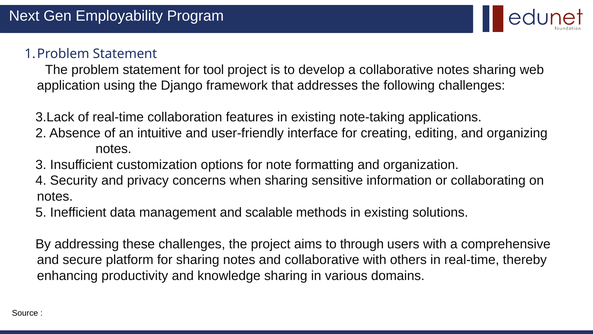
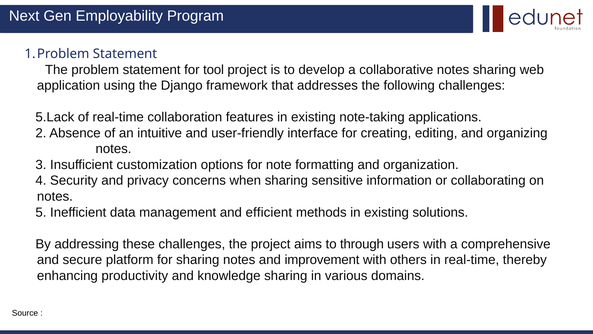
3.Lack: 3.Lack -> 5.Lack (55, 117)
scalable: scalable -> efficient (269, 212)
and collaborative: collaborative -> improvement (322, 259)
